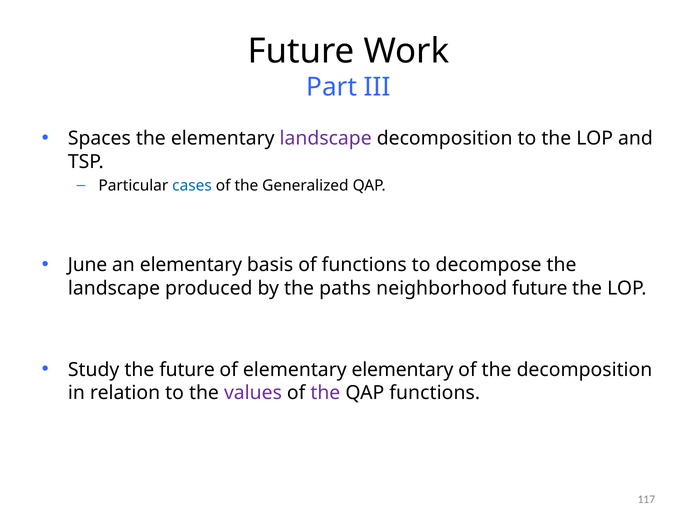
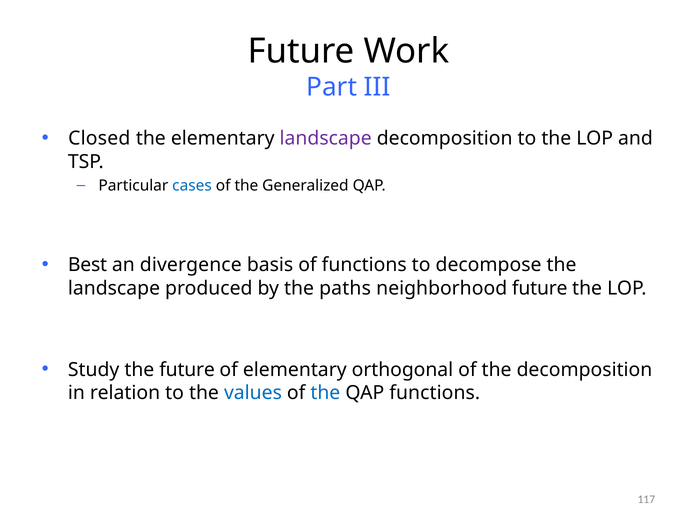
Spaces: Spaces -> Closed (99, 138)
June: June -> Best (88, 265)
an elementary: elementary -> divergence (191, 265)
elementary elementary: elementary -> orthogonal (402, 369)
values colour: purple -> blue (253, 393)
the colour: purple -> blue (325, 393)
